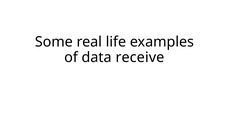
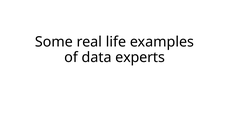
receive: receive -> experts (140, 57)
